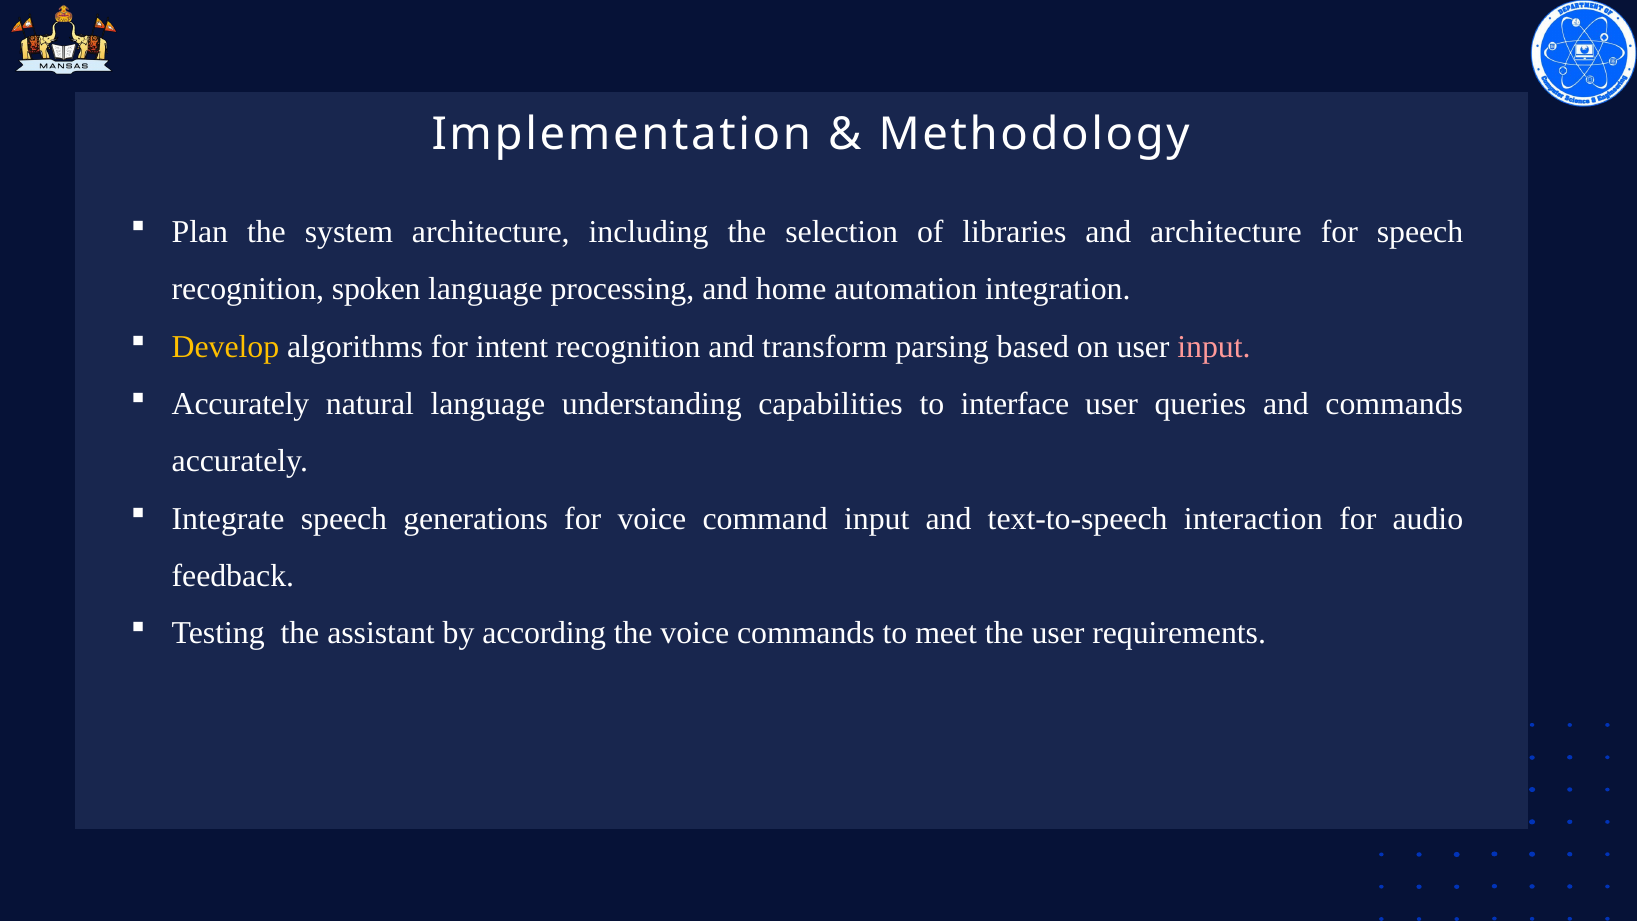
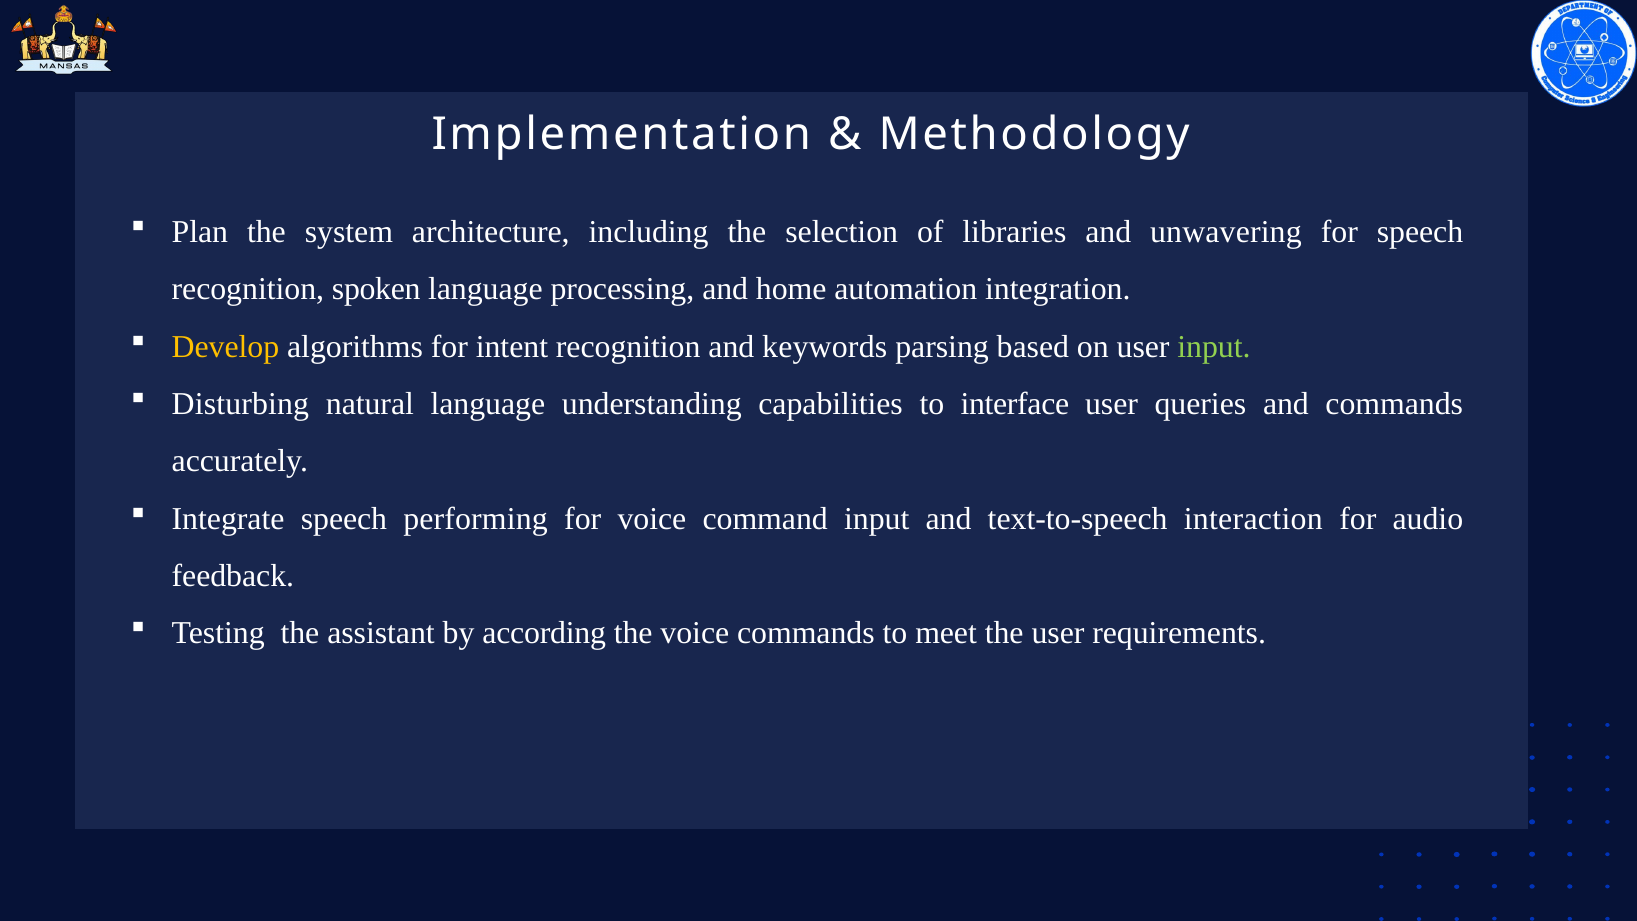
and architecture: architecture -> unwavering (1226, 232)
transform: transform -> keywords (825, 347)
input colour: pink -> light green (1214, 347)
Accurately: Accurately -> Disturbing (240, 404)
generations: generations -> performing (476, 519)
